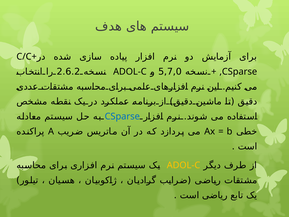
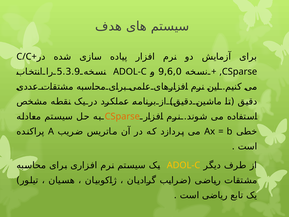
2.6.2: 2.6.2 -> 5.3.9 (68, 72)
5,7,0: 5,7,0 -> 9,6,0 (170, 72)
CSparse colour: blue -> orange (122, 116)
